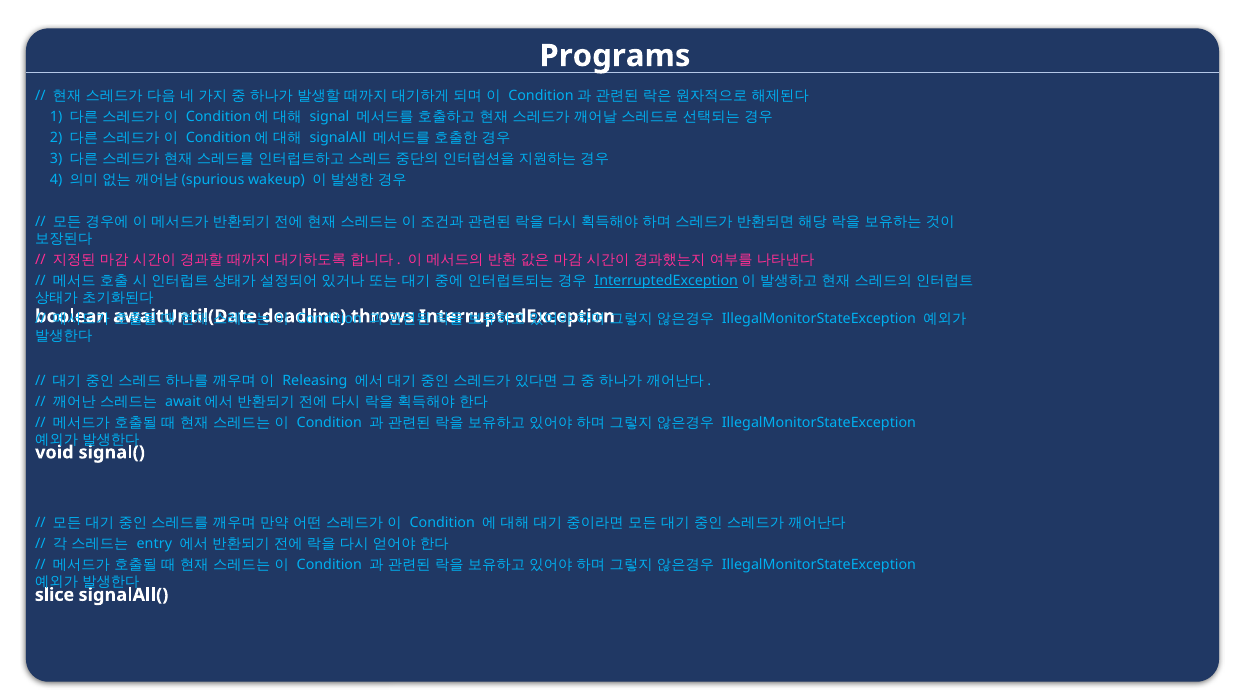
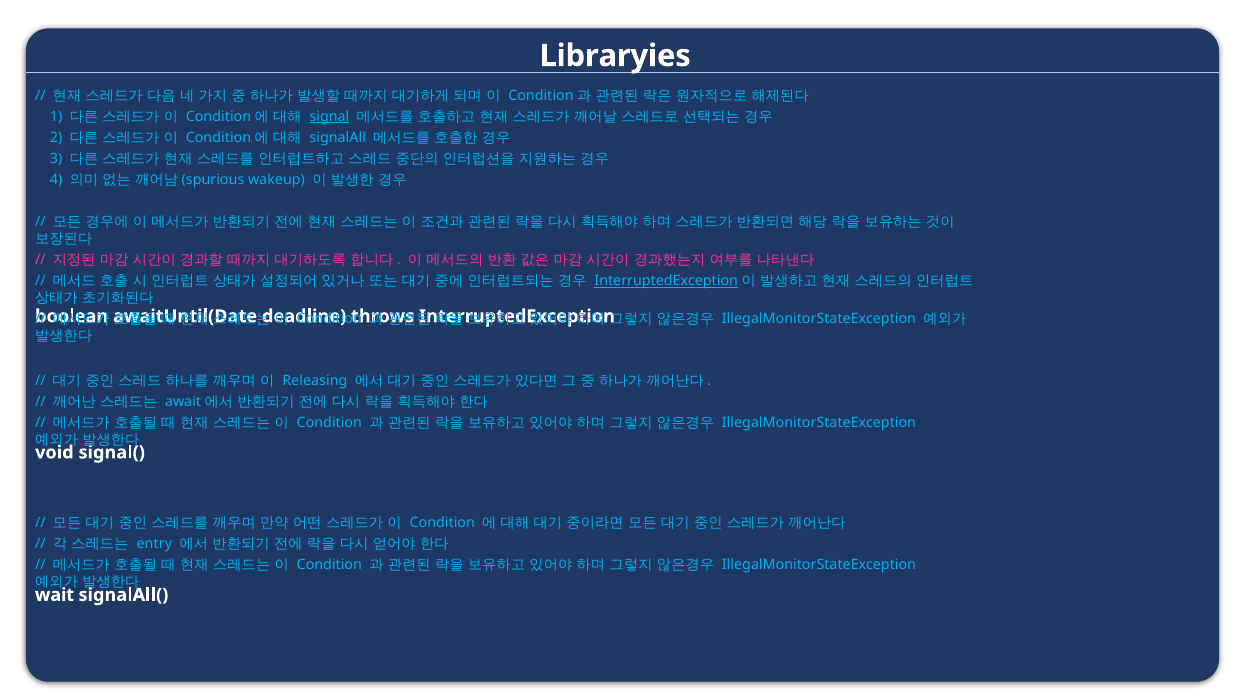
Programs: Programs -> Libraryies (615, 56)
signal underline: none -> present (329, 117)
slice: slice -> wait (54, 595)
